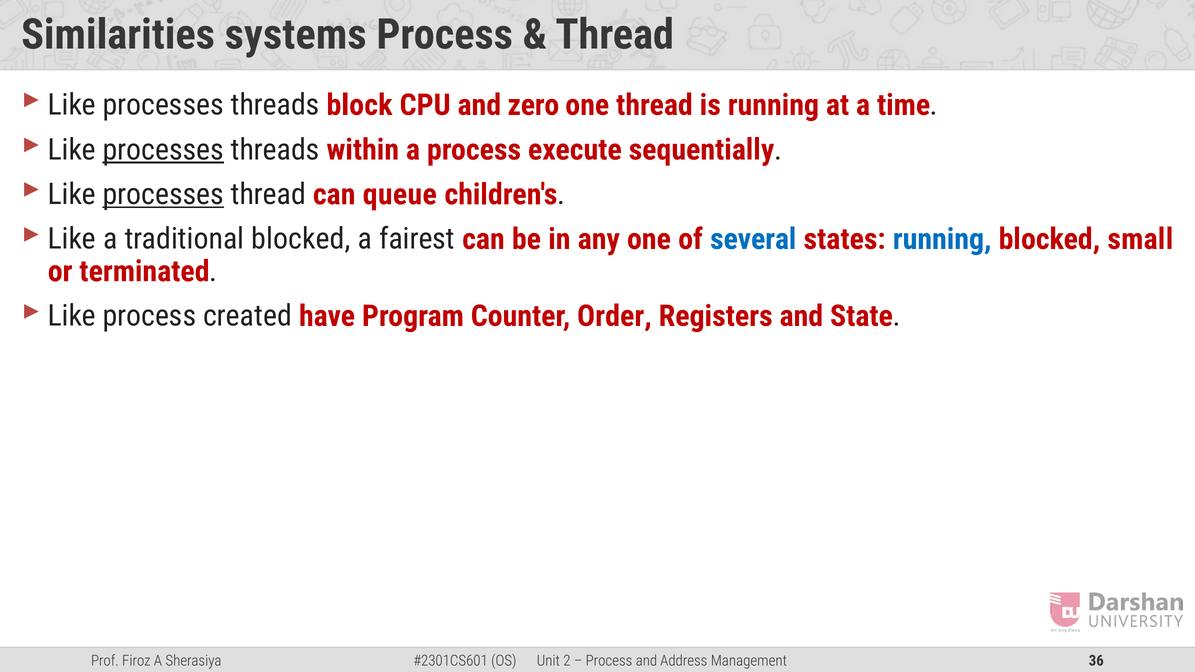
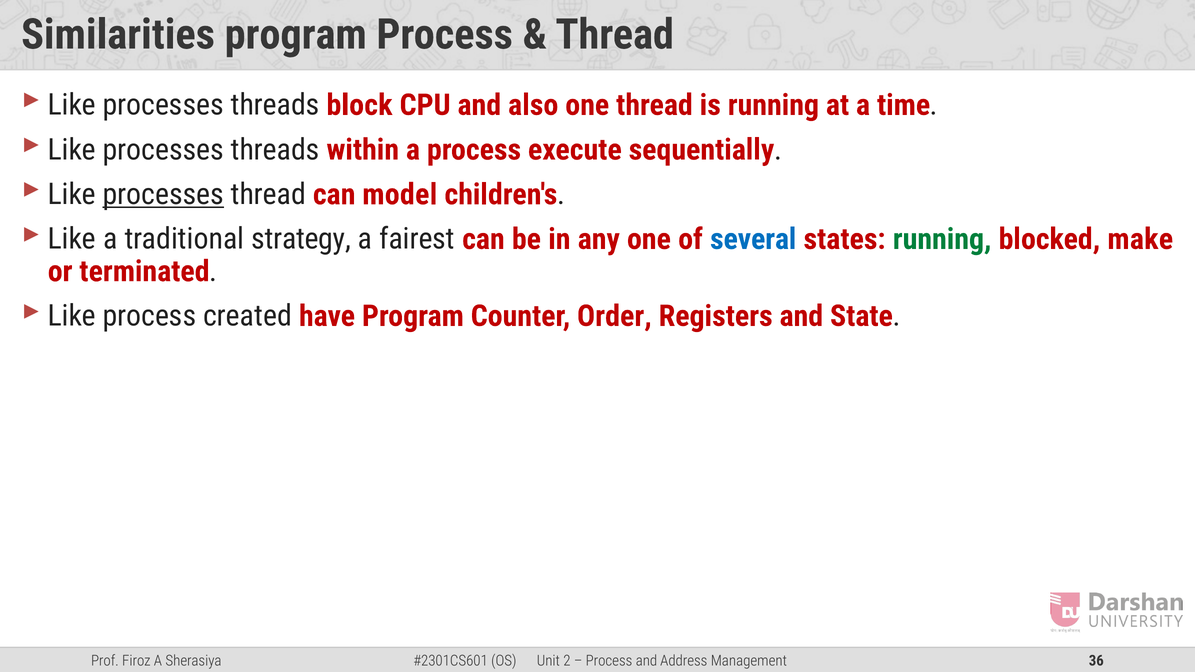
Similarities systems: systems -> program (296, 35)
zero: zero -> also (533, 105)
processes underline: present -> none (163, 150)
queue: queue -> model (400, 194)
traditional blocked: blocked -> strategy (301, 239)
running colour: blue -> green (942, 239)
small: small -> make (1140, 239)
